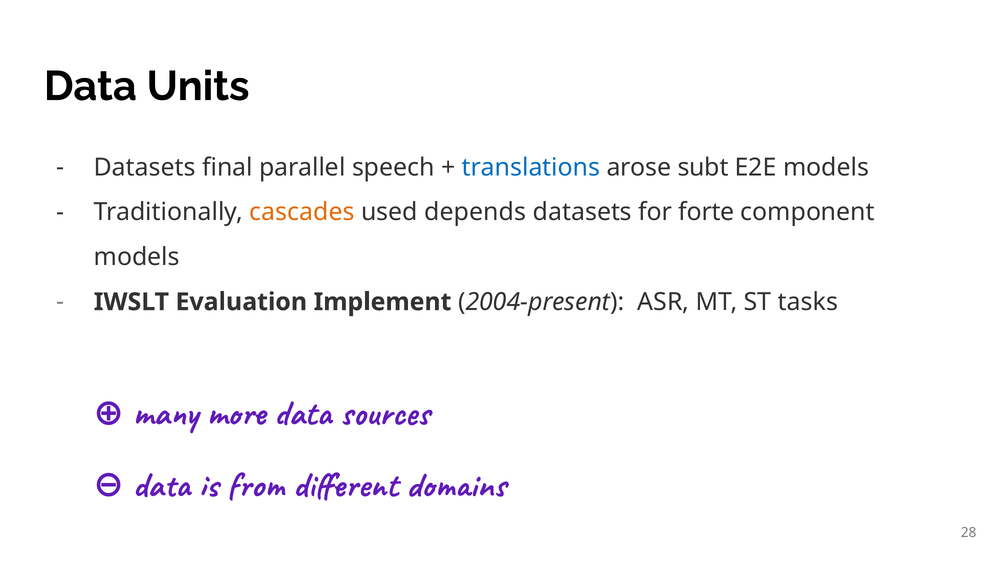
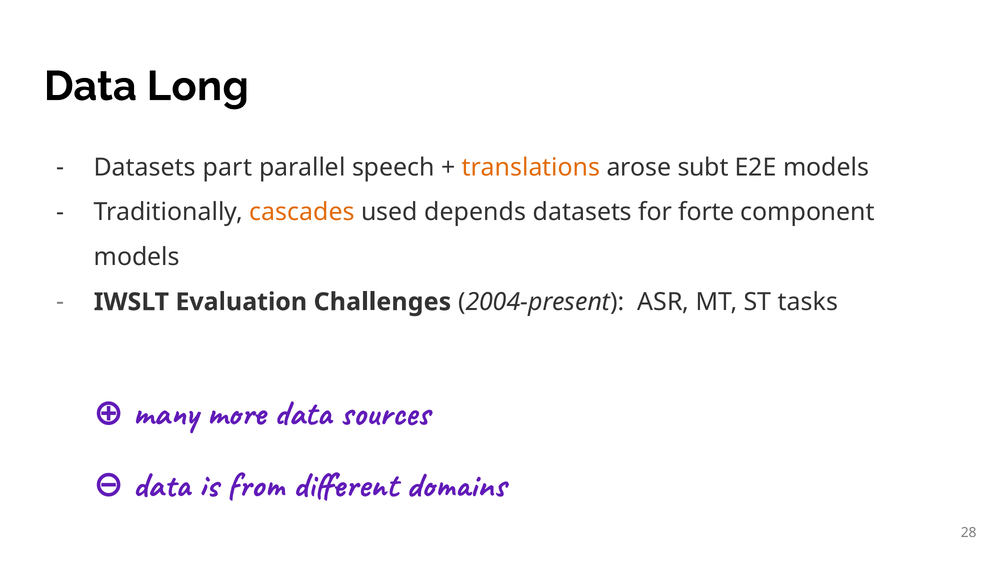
Units: Units -> Long (198, 86)
final: final -> part (227, 167)
translations colour: blue -> orange (531, 167)
Implement: Implement -> Challenges (382, 302)
